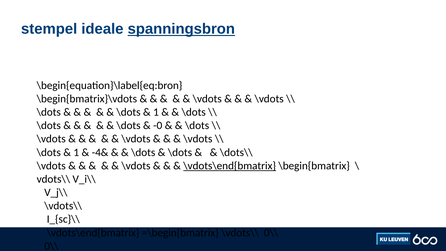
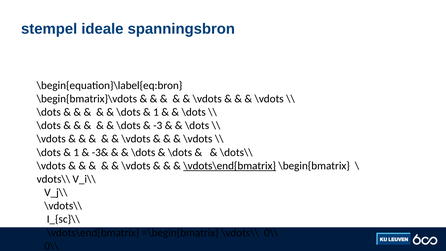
spanningsbron underline: present -> none (181, 29)
-0: -0 -> -3 (158, 126)
-4&: -4& -> -3& (100, 152)
